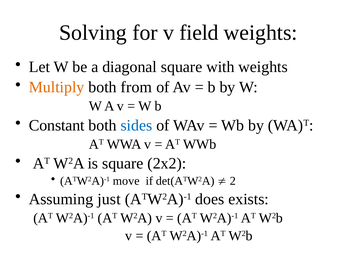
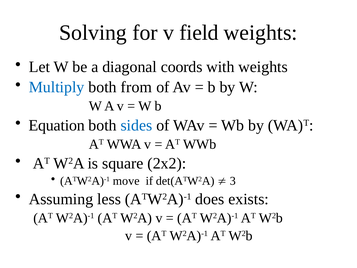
diagonal square: square -> coords (182, 67)
Multiply colour: orange -> blue (57, 87)
Constant: Constant -> Equation (57, 125)
2: 2 -> 3 (233, 181)
just: just -> less (109, 199)
